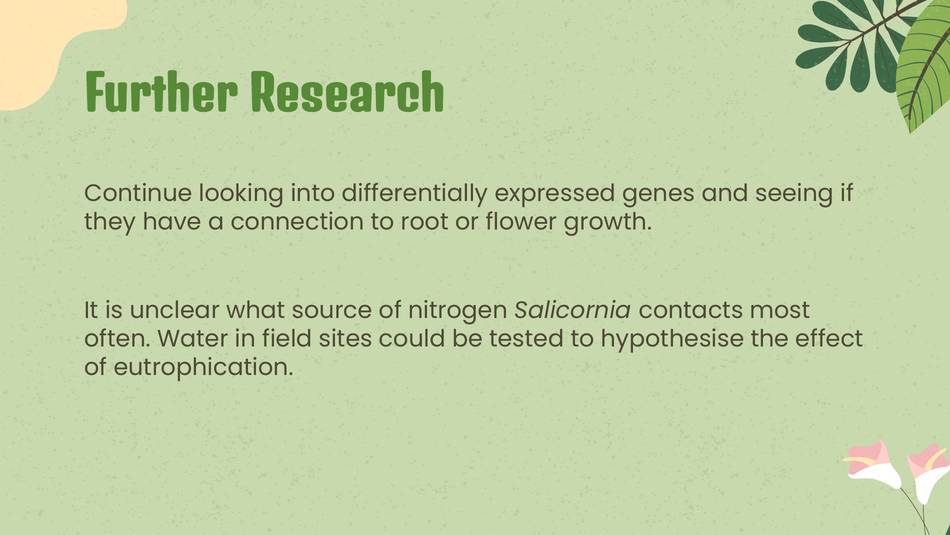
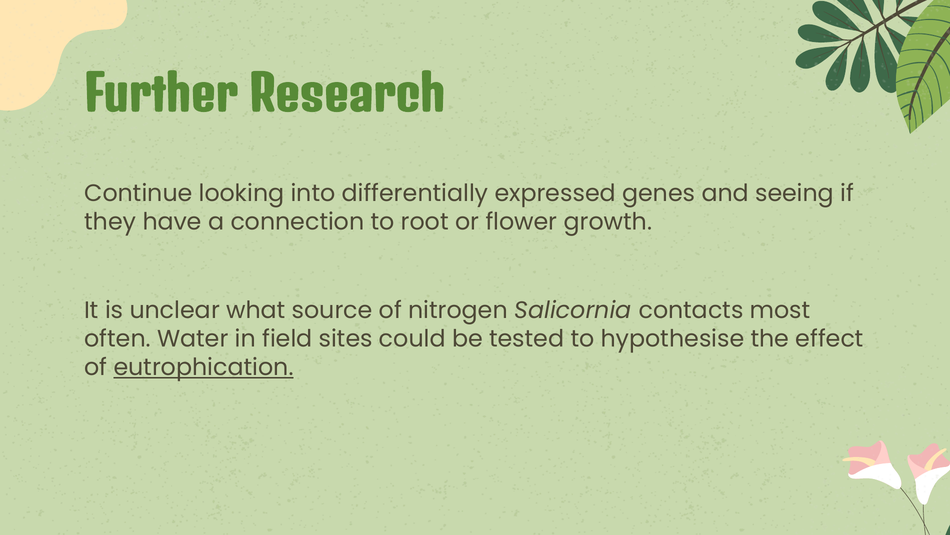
eutrophication underline: none -> present (204, 367)
